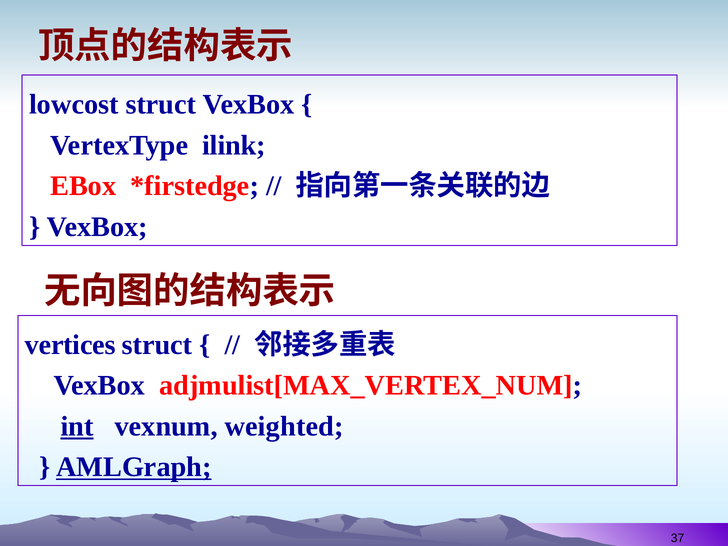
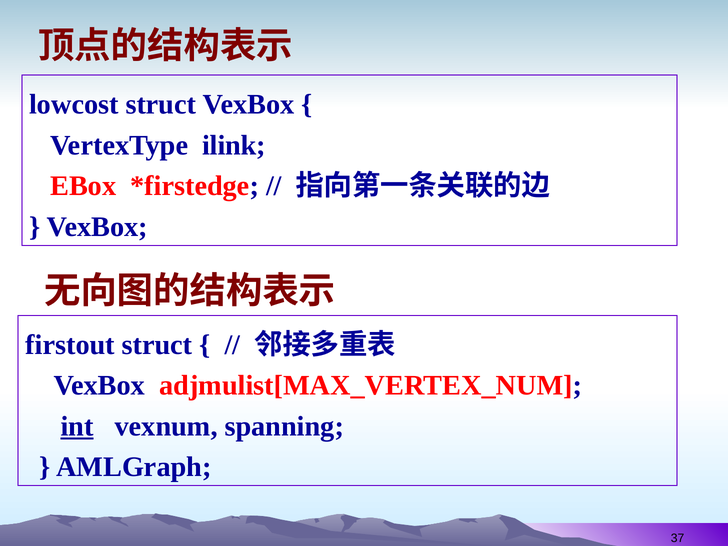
vertices: vertices -> firstout (70, 345)
weighted: weighted -> spanning (284, 426)
AMLGraph underline: present -> none (134, 467)
